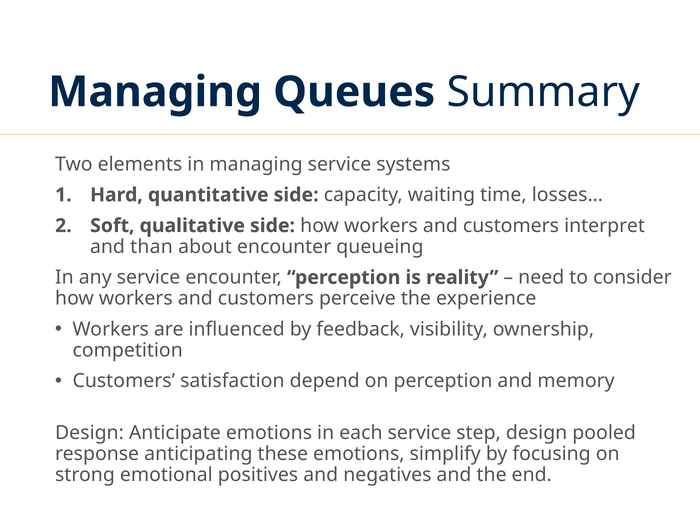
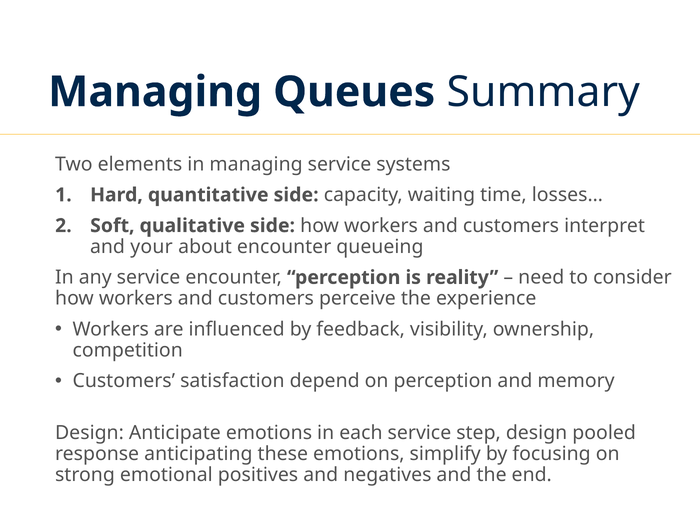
than: than -> your (151, 247)
